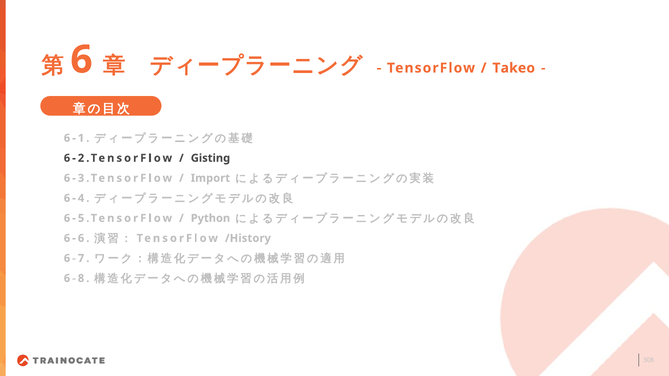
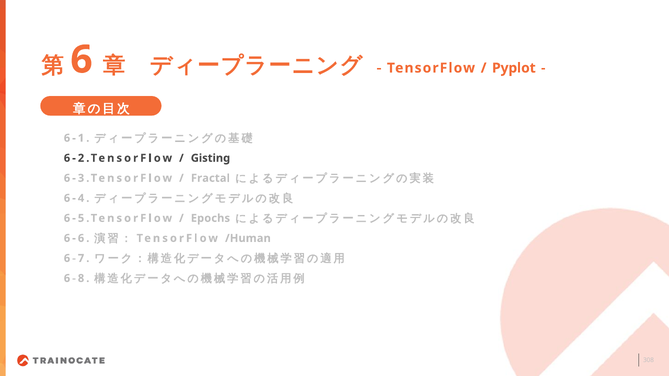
Takeo: Takeo -> Pyplot (514, 68)
Import: Import -> Fractal (210, 178)
Python: Python -> Epochs (210, 218)
/History: /History -> /Human (248, 238)
